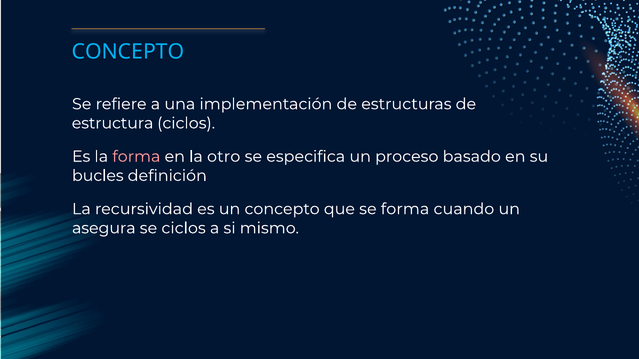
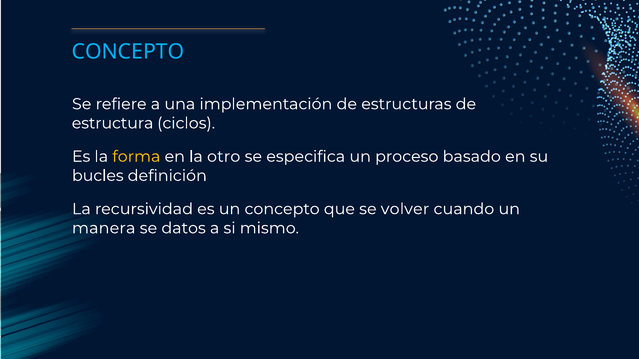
forma colour: pink -> yellow (136, 157)
se forma: forma -> volver (405, 209)
asegura: asegura -> manera (104, 228)
se ciclos: ciclos -> datos (184, 228)
